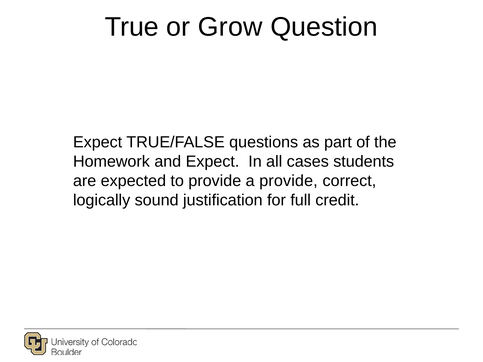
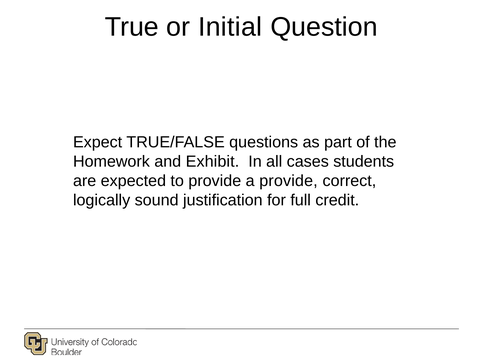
Grow: Grow -> Initial (230, 27)
and Expect: Expect -> Exhibit (212, 162)
